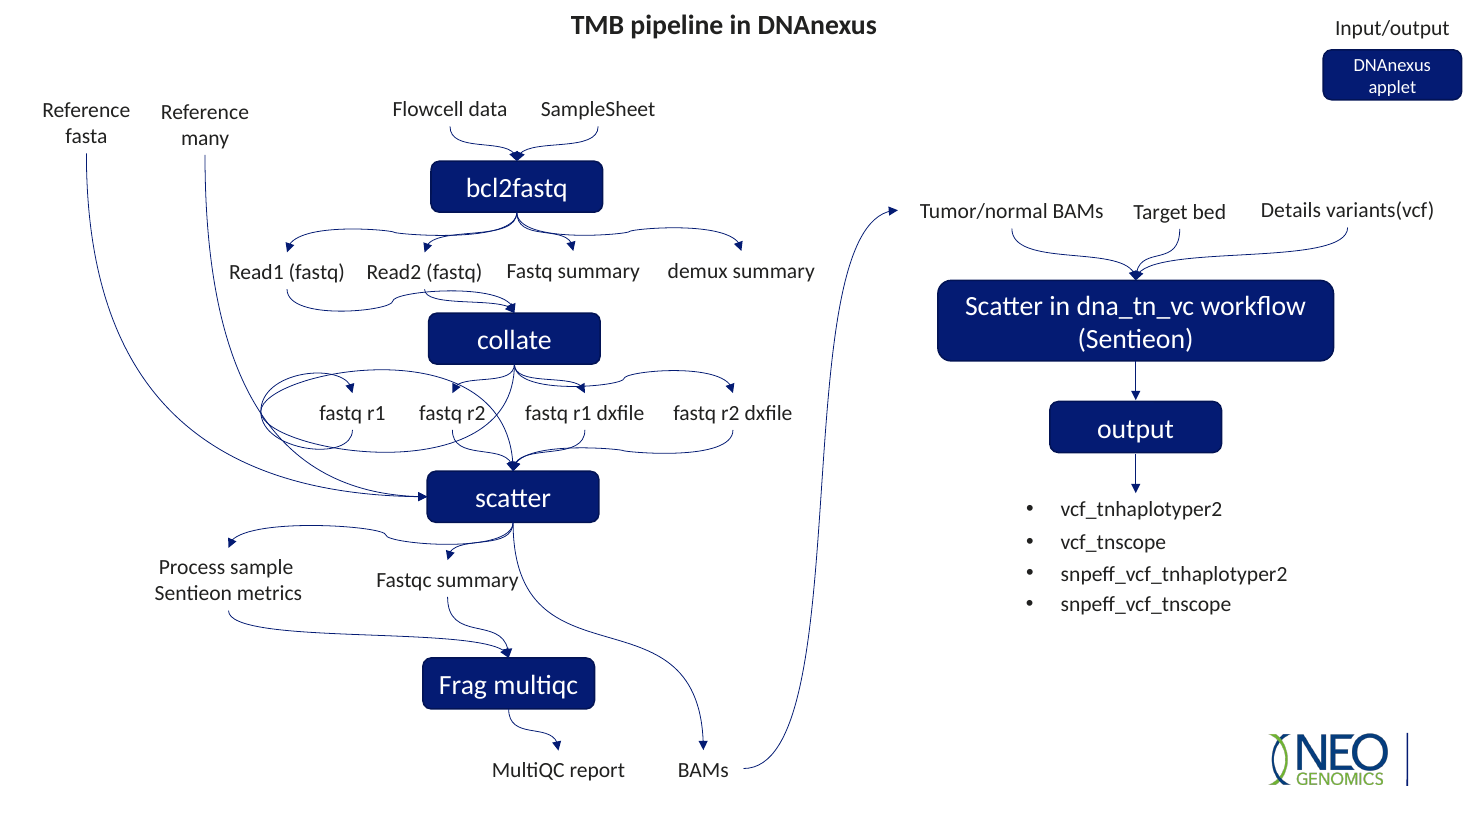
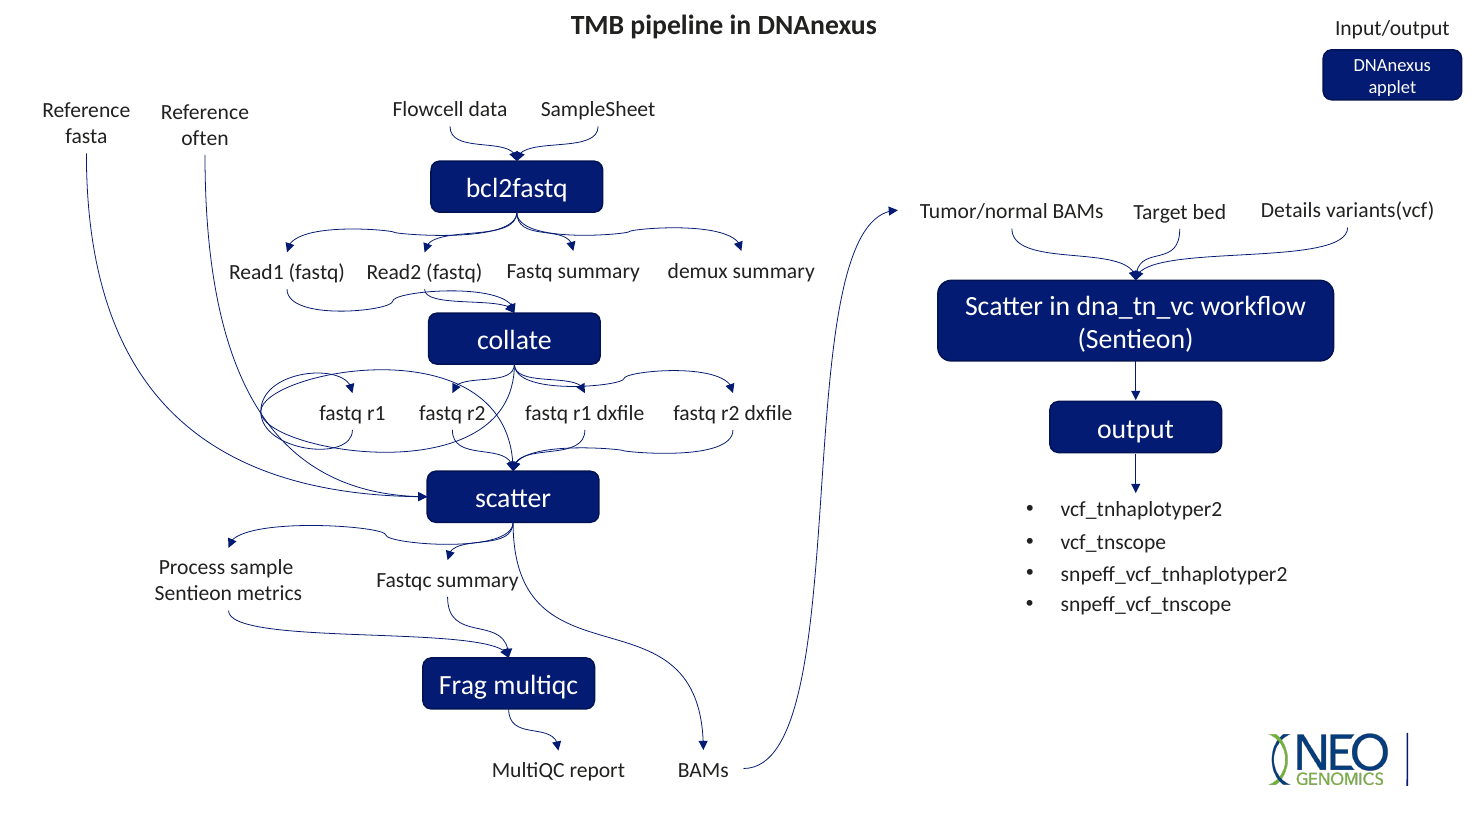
many: many -> often (205, 138)
